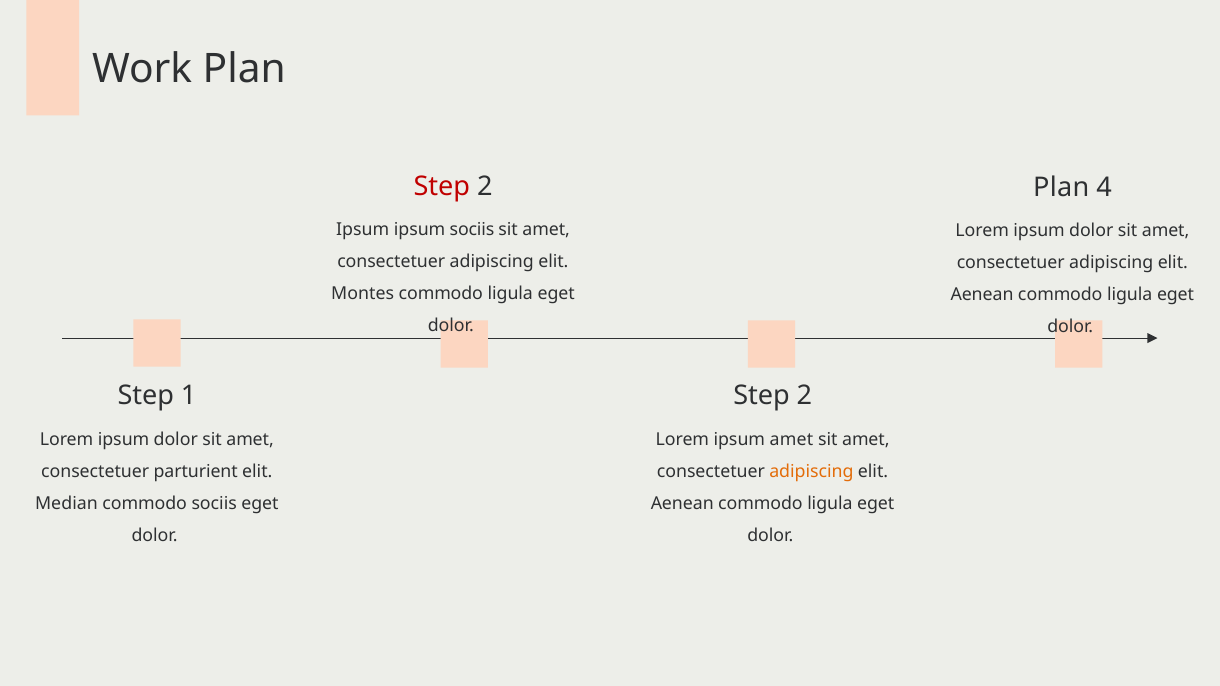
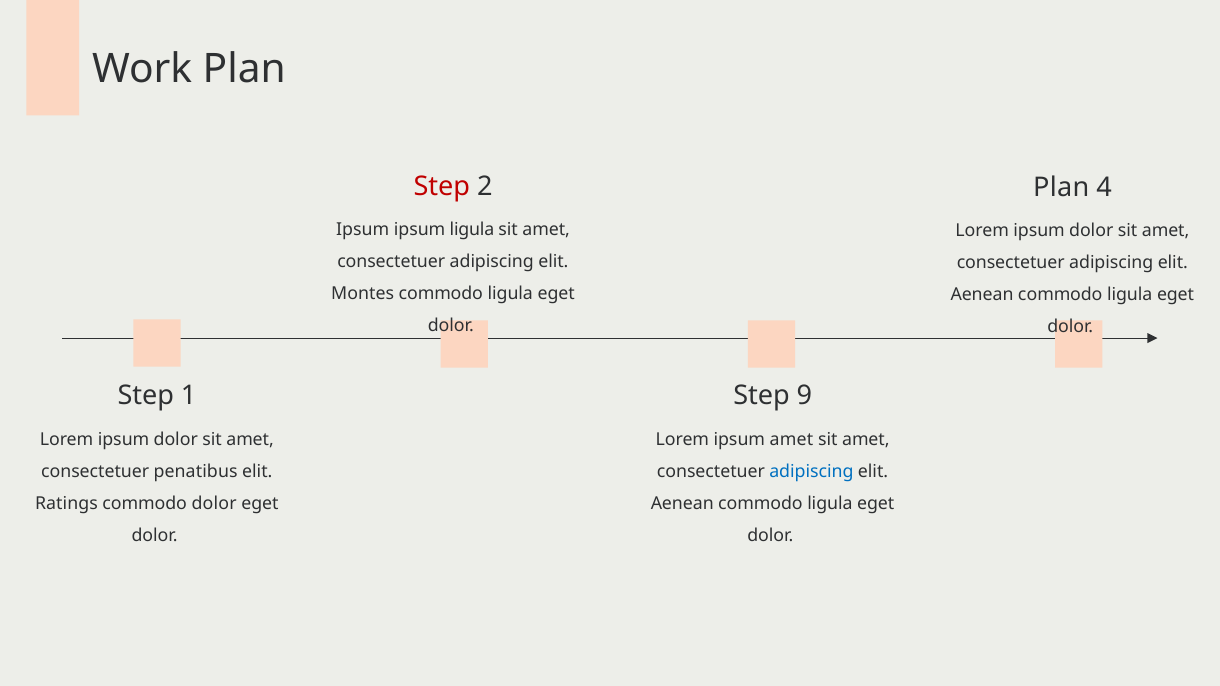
ipsum sociis: sociis -> ligula (472, 230)
2: 2 -> 9 (804, 396)
parturient: parturient -> penatibus (196, 472)
adipiscing colour: orange -> blue (811, 472)
Median: Median -> Ratings (66, 504)
commodo sociis: sociis -> dolor (214, 504)
